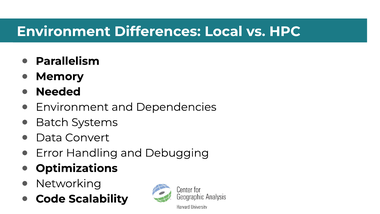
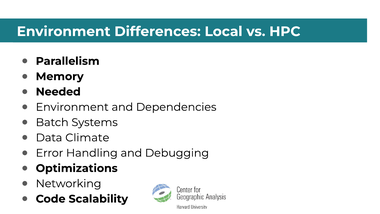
Convert: Convert -> Climate (87, 138)
